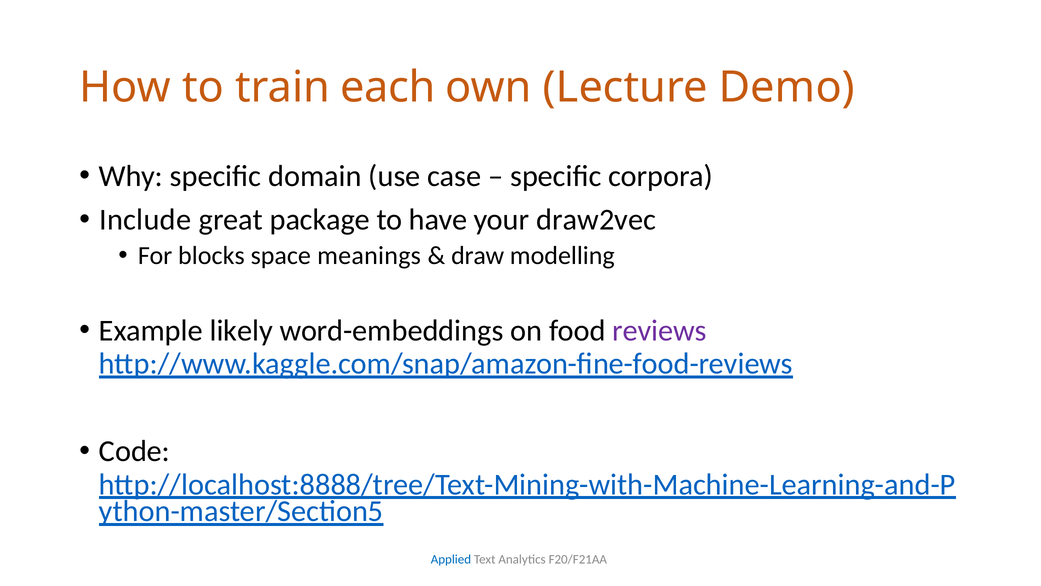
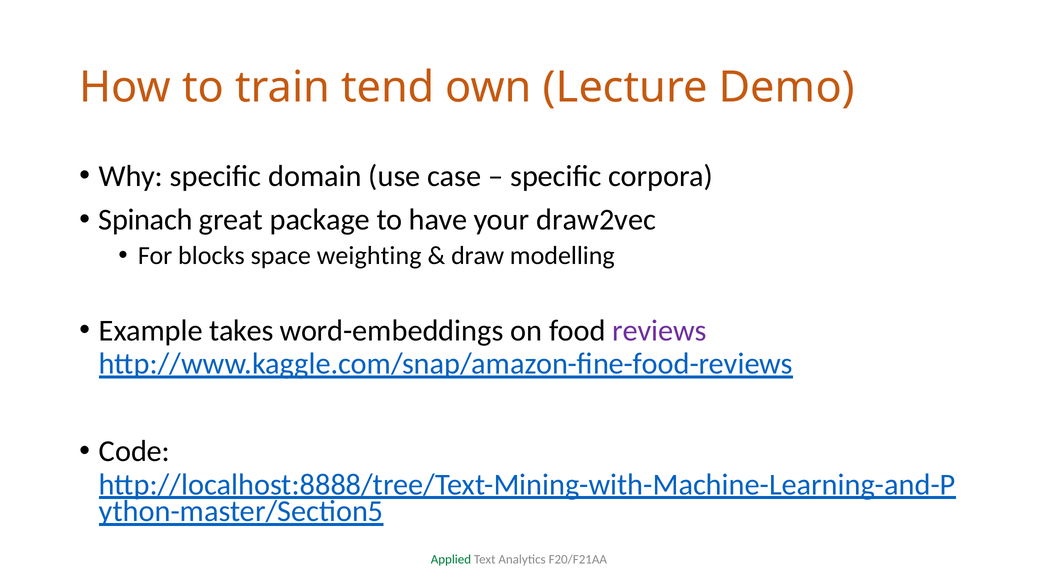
each: each -> tend (388, 87)
Include: Include -> Spinach (146, 220)
meanings: meanings -> weighting (369, 256)
likely: likely -> takes (241, 330)
Applied colour: blue -> green (451, 559)
